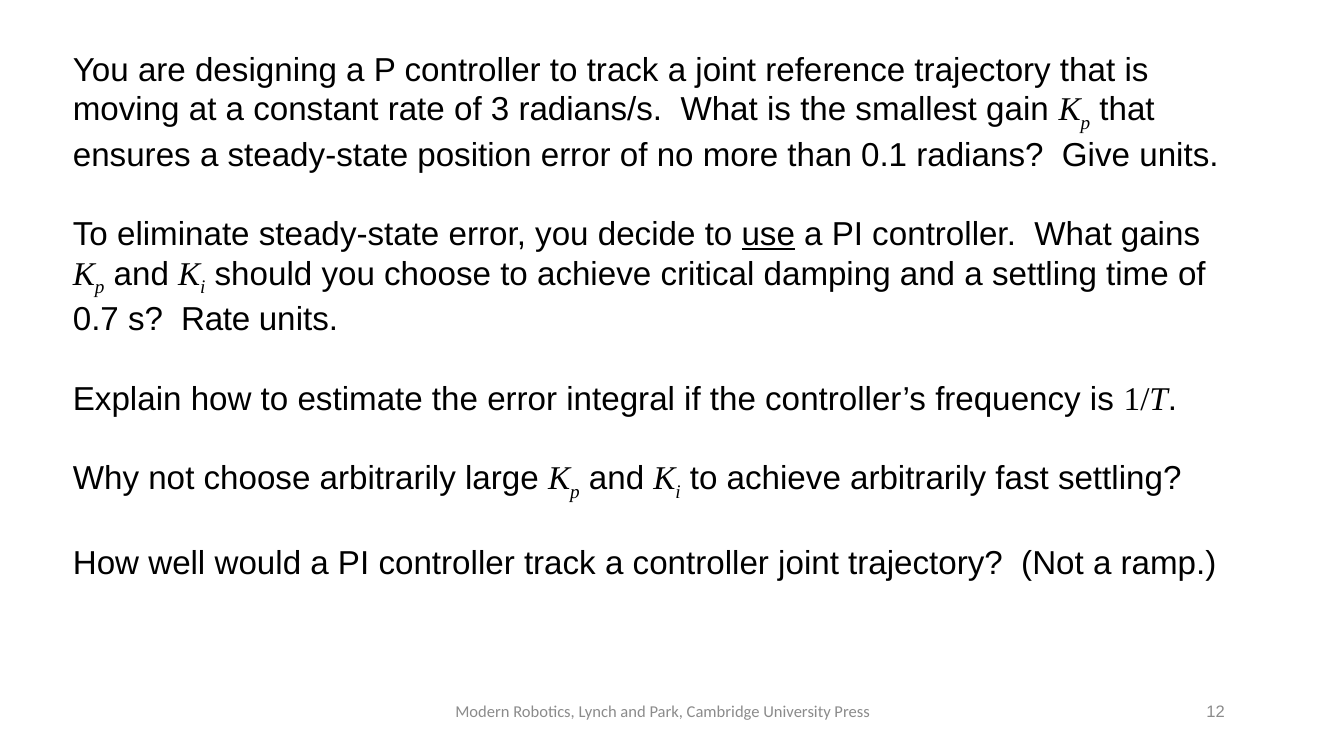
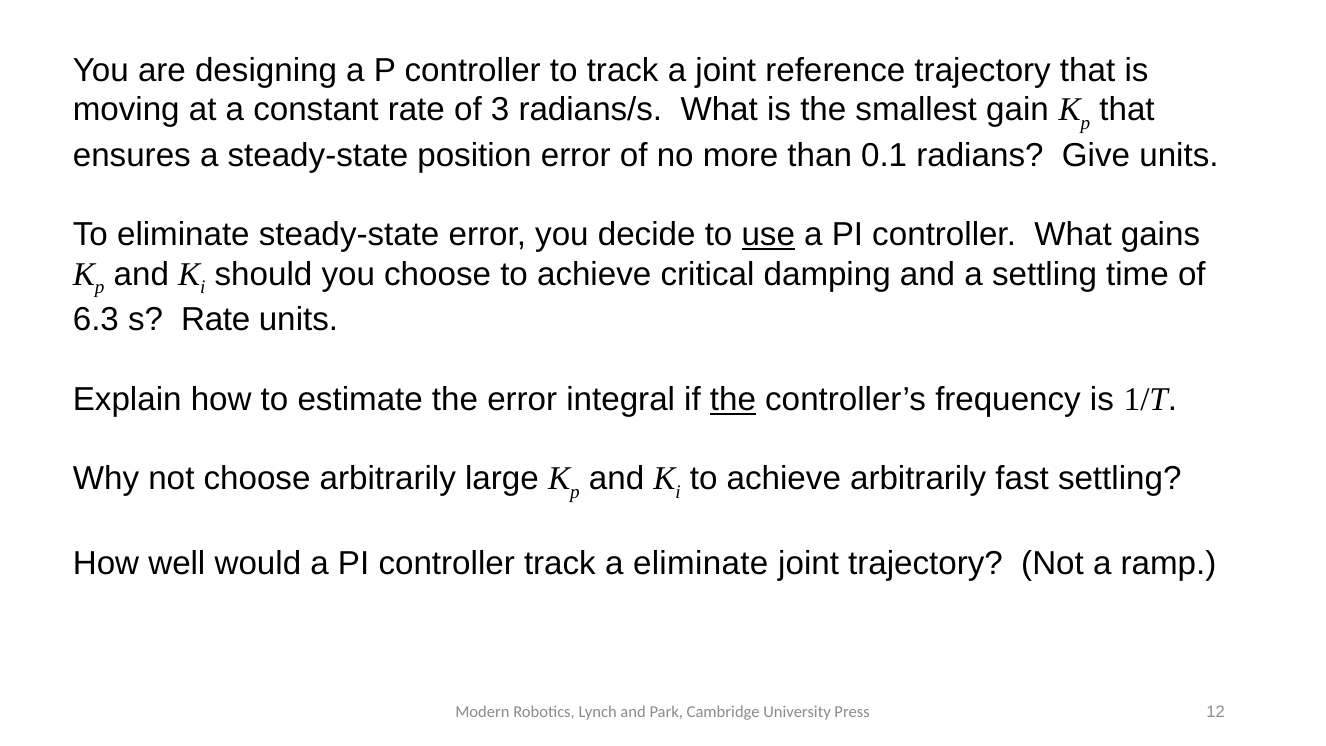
0.7: 0.7 -> 6.3 (96, 320)
the underline: none -> present (733, 399)
a controller: controller -> eliminate (701, 564)
